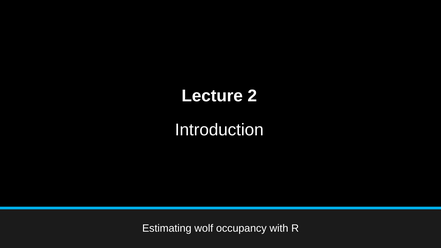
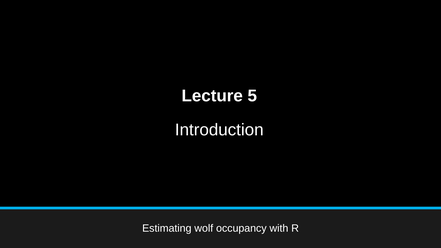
2: 2 -> 5 (252, 96)
